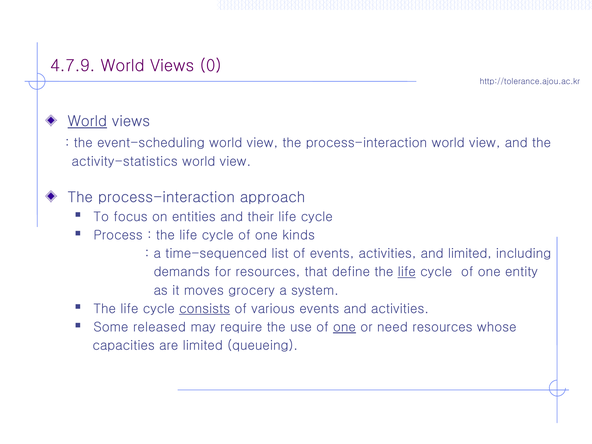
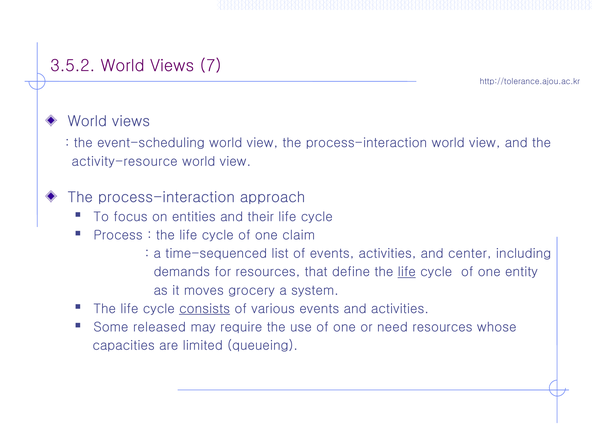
4.7.9: 4.7.9 -> 3.5.2 (73, 66)
0: 0 -> 7 (211, 66)
World underline: present -> none (87, 121)
activity-statistics: activity-statistics -> activity-resource (125, 161)
kinds: kinds -> claim (299, 235)
and limited: limited -> center (470, 254)
one underline: present -> none (344, 327)
